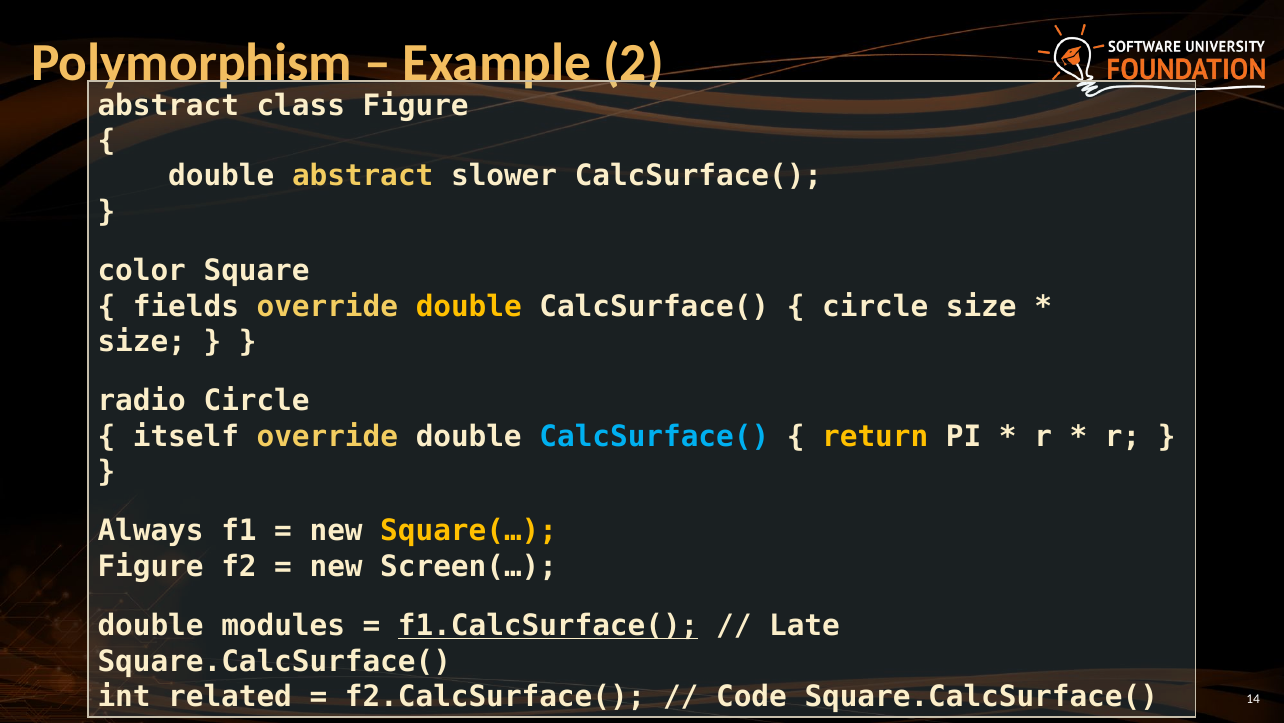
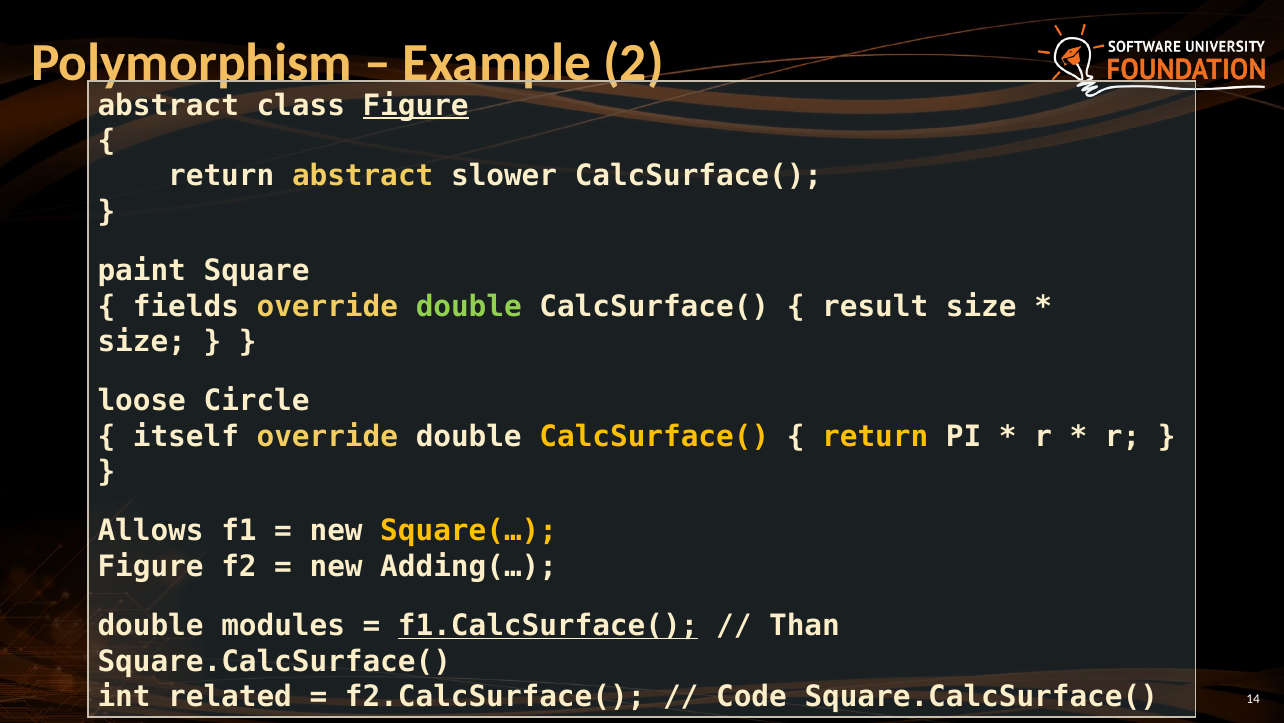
Figure underline: none -> present (416, 105)
double: double -> return (221, 176)
color: color -> paint (142, 271)
double colour: yellow -> light green (469, 306)
circle: circle -> result (875, 306)
radio: radio -> loose (142, 401)
CalcSurface( colour: light blue -> yellow (654, 436)
Always: Always -> Allows (151, 531)
Screen(…: Screen(… -> Adding(… (469, 566)
Late: Late -> Than (804, 625)
